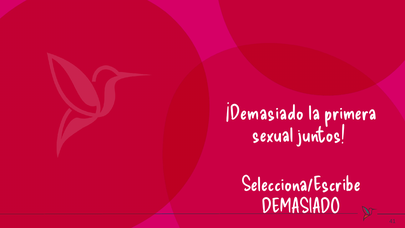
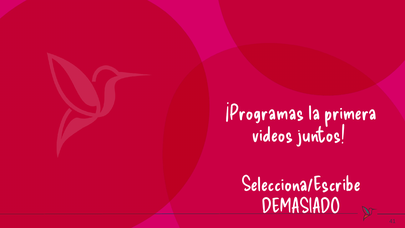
¡Demasiado: ¡Demasiado -> ¡Programas (265, 113)
sexual: sexual -> videos (273, 135)
